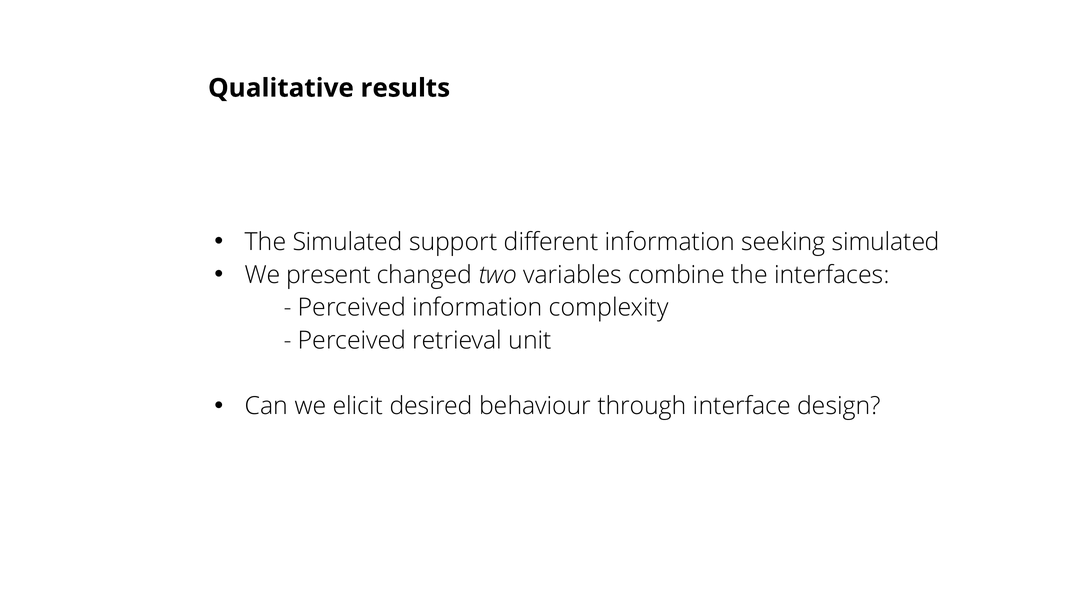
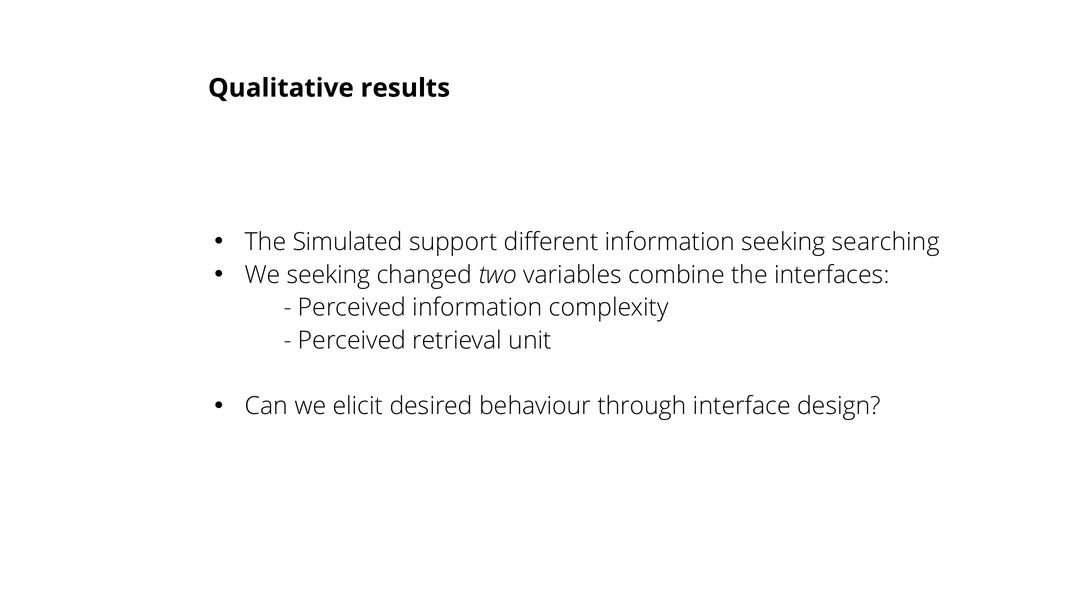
seeking simulated: simulated -> searching (886, 242)
We present: present -> seeking (328, 275)
